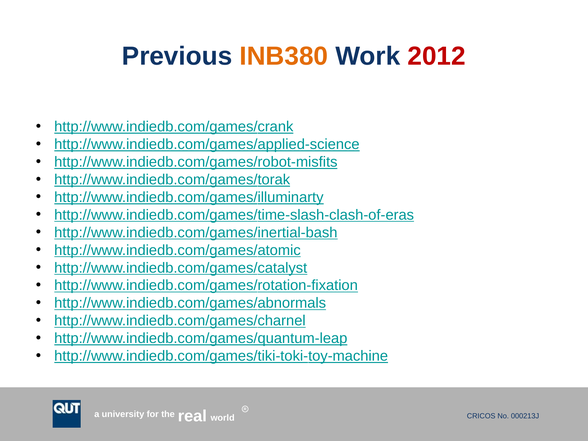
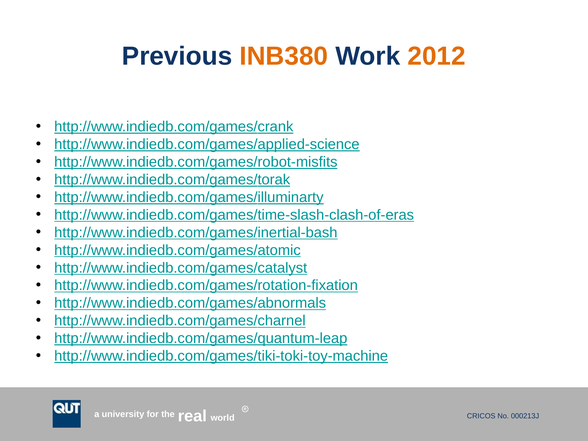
2012 colour: red -> orange (437, 56)
